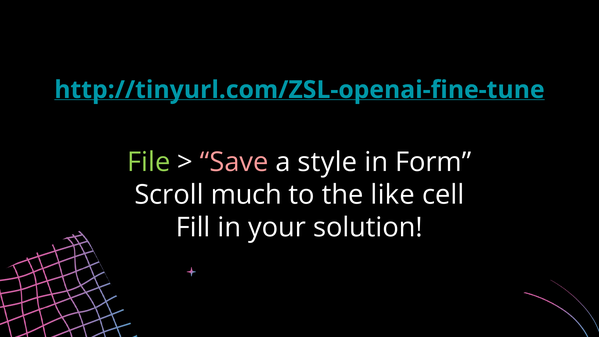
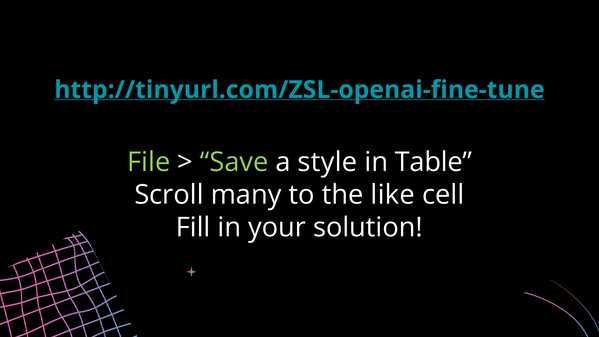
Save colour: pink -> light green (234, 162)
Form: Form -> Table (433, 162)
much: much -> many (246, 195)
